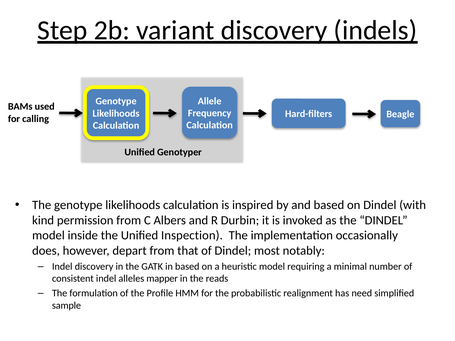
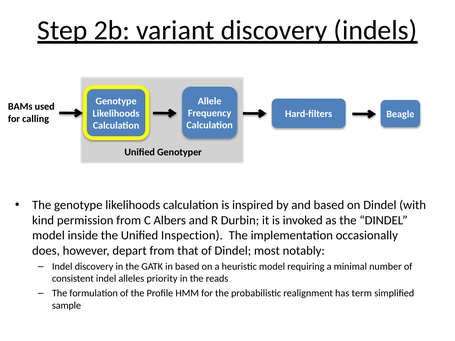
mapper: mapper -> priority (162, 279)
need: need -> term (362, 293)
